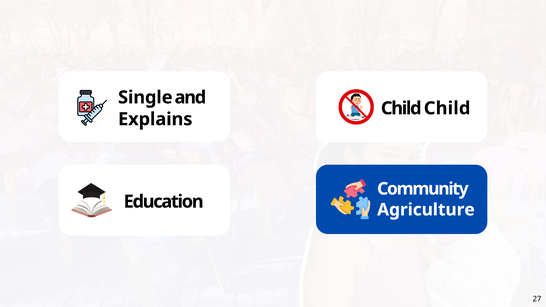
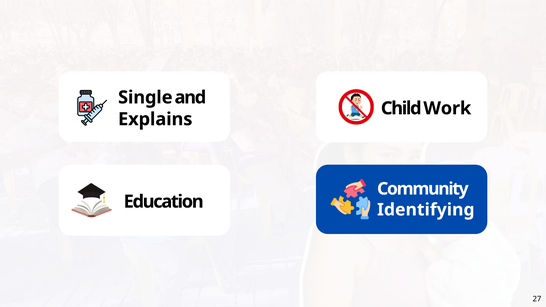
Child Child: Child -> Work (447, 108)
Agriculture: Agriculture -> Identifying (426, 210)
